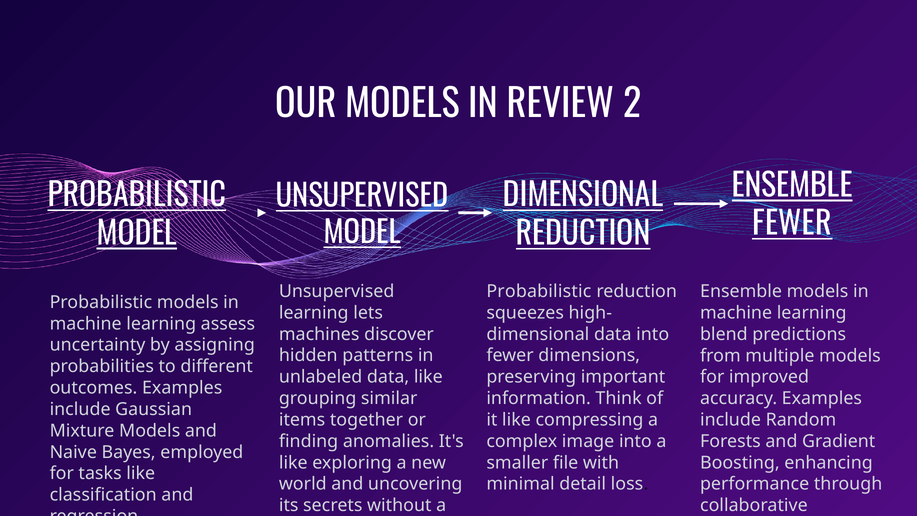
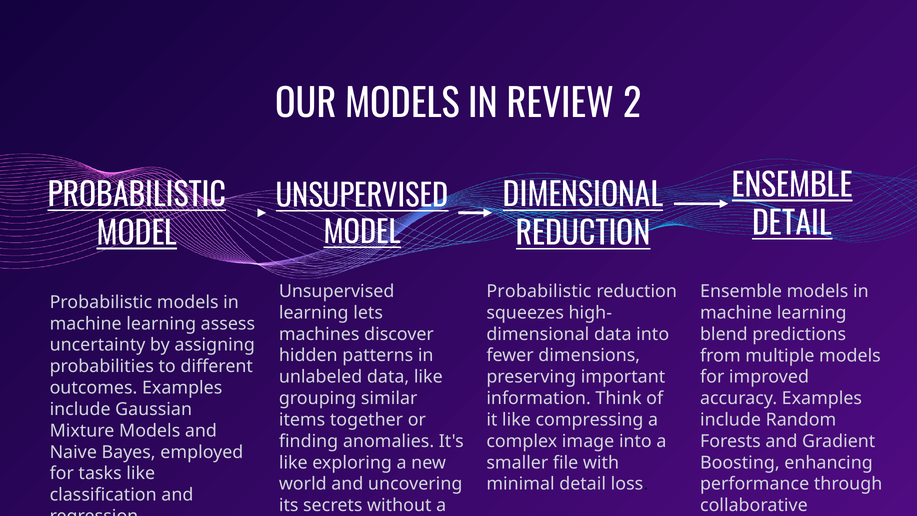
FEWER: FEWER -> DETAIL (792, 224)
